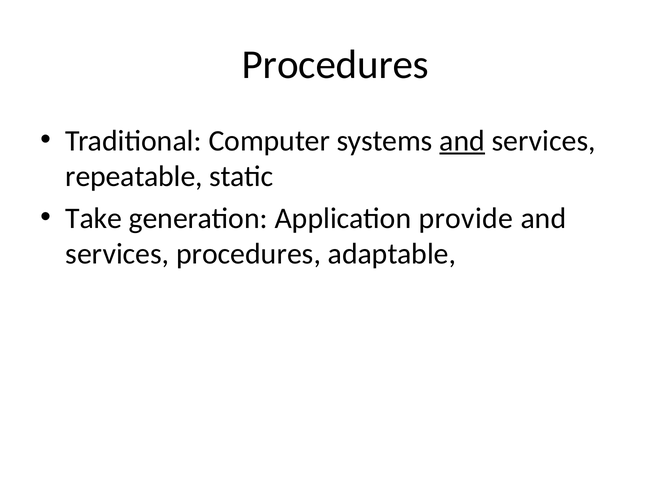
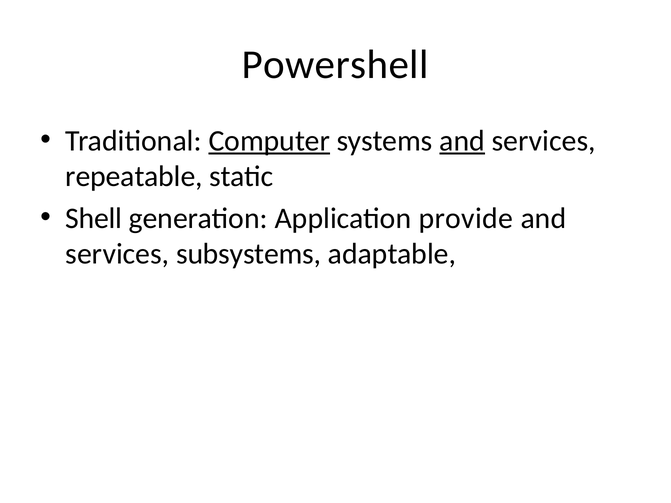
Procedures: Procedures -> Powershell (335, 65)
Computer underline: none -> present (269, 141)
Take: Take -> Shell (94, 218)
services procedures: procedures -> subsystems (249, 254)
